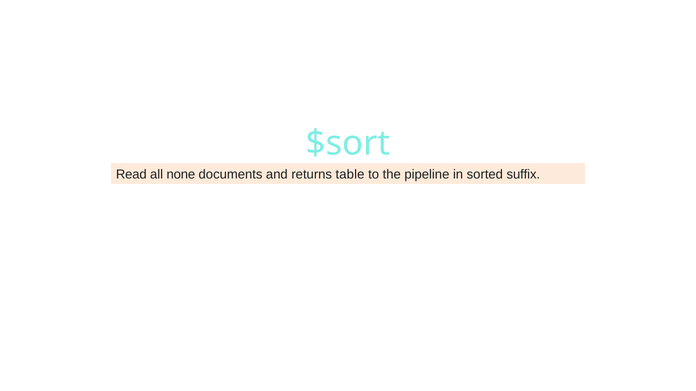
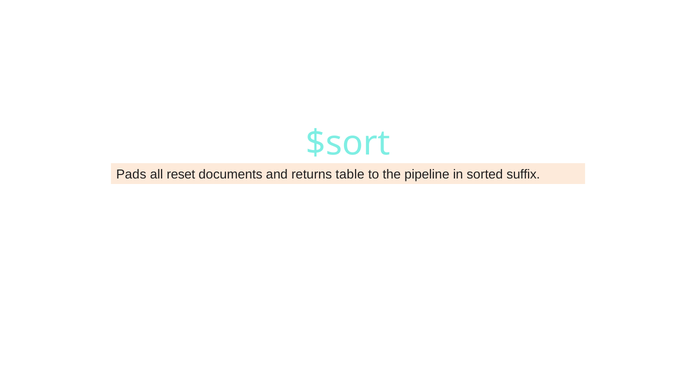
Read: Read -> Pads (131, 175)
none: none -> reset (181, 175)
